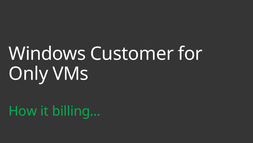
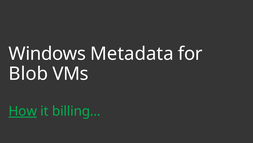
Customer: Customer -> Metadata (132, 53)
Only: Only -> Blob (28, 73)
How underline: none -> present (23, 111)
